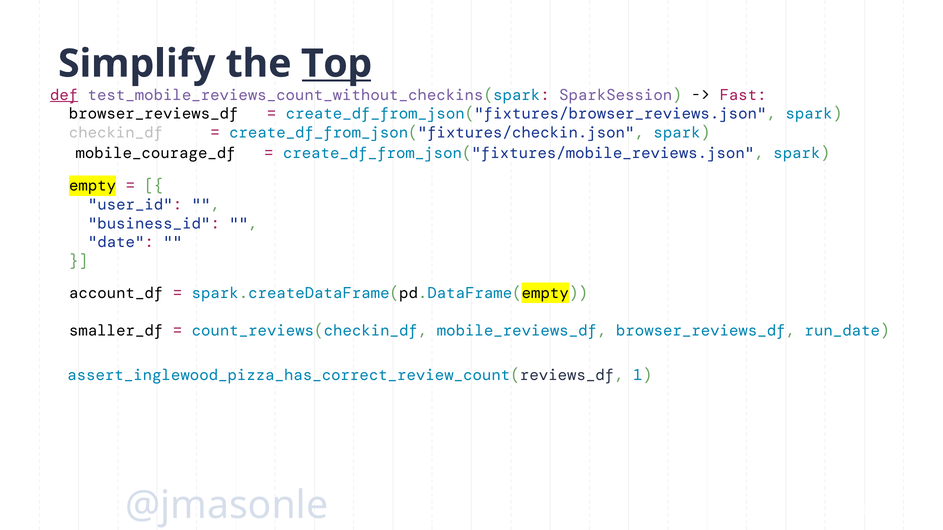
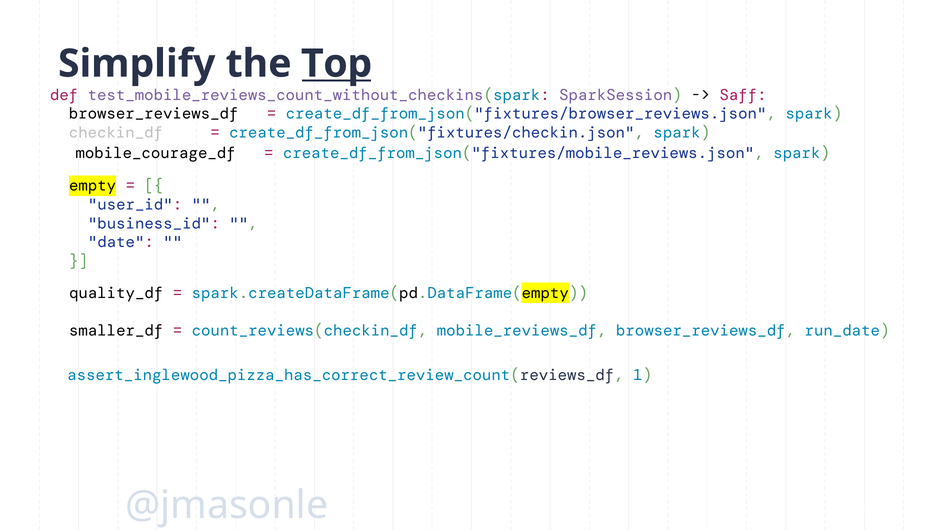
def underline: present -> none (64, 95)
Fast: Fast -> Saff (743, 95)
account_df: account_df -> quality_df (116, 293)
